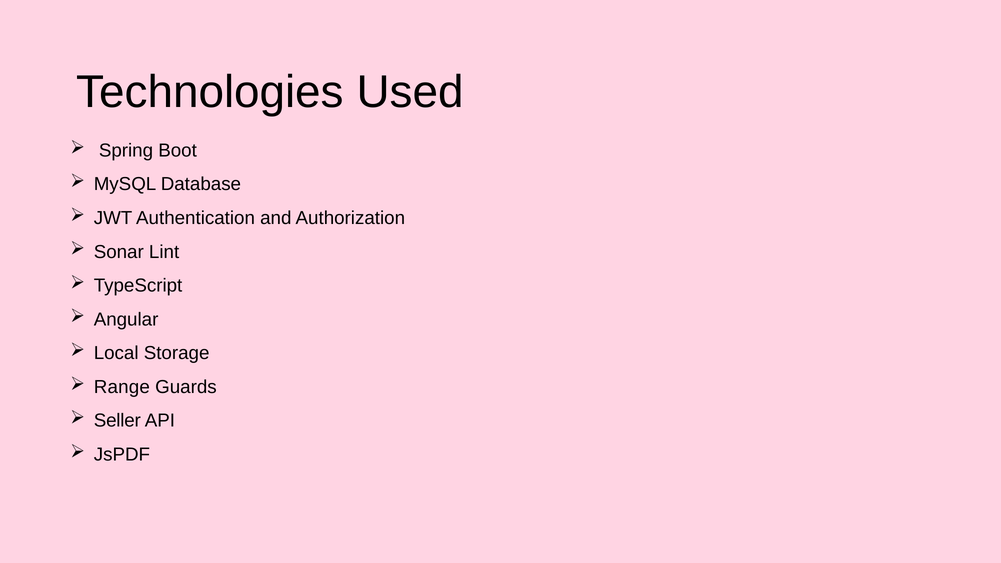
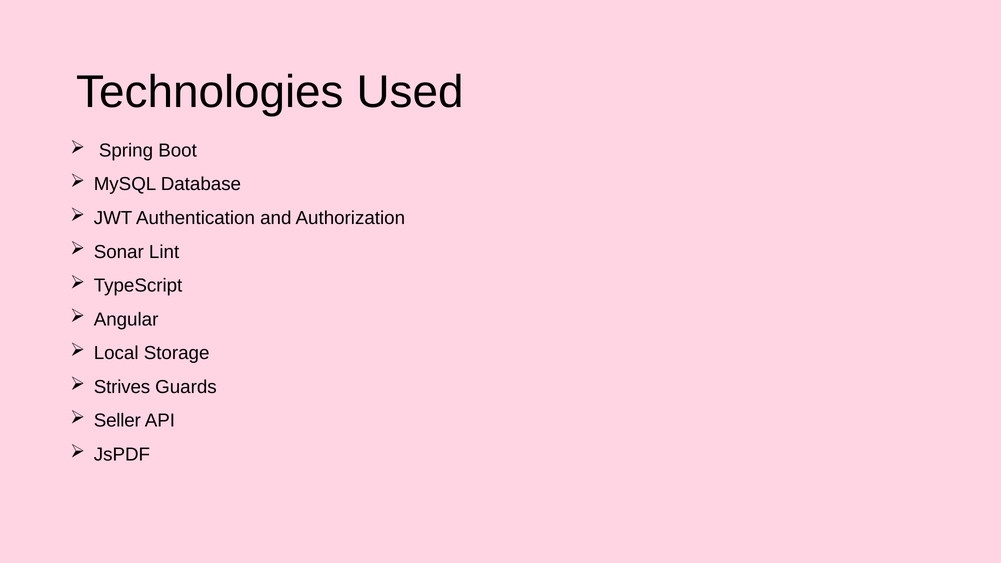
Range: Range -> Strives (122, 387)
